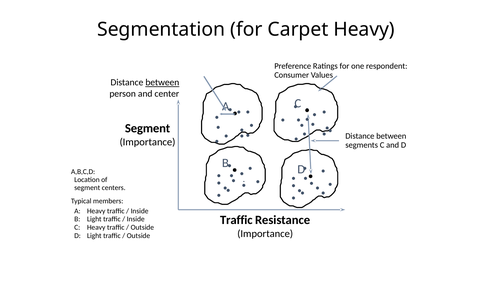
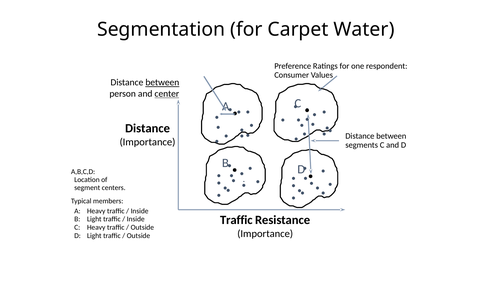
Carpet Heavy: Heavy -> Water (364, 30)
center underline: none -> present (167, 94)
Segment: Segment -> Distance (148, 129)
